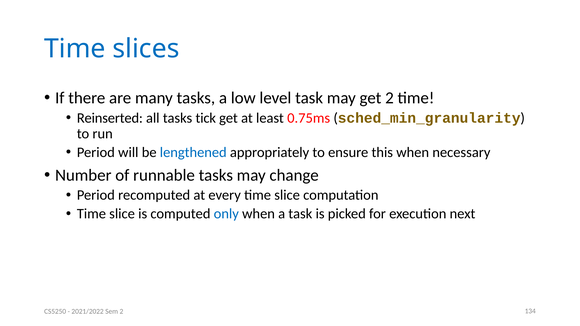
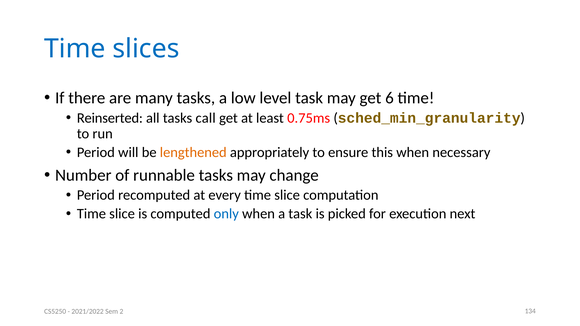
get 2: 2 -> 6 (390, 98)
tick: tick -> call (206, 118)
lengthened colour: blue -> orange (193, 152)
